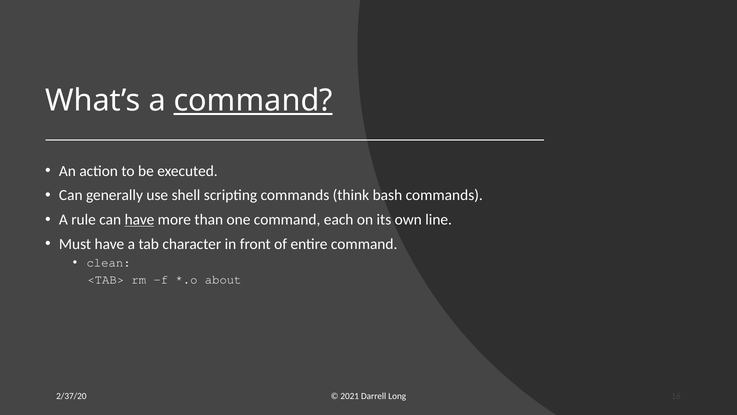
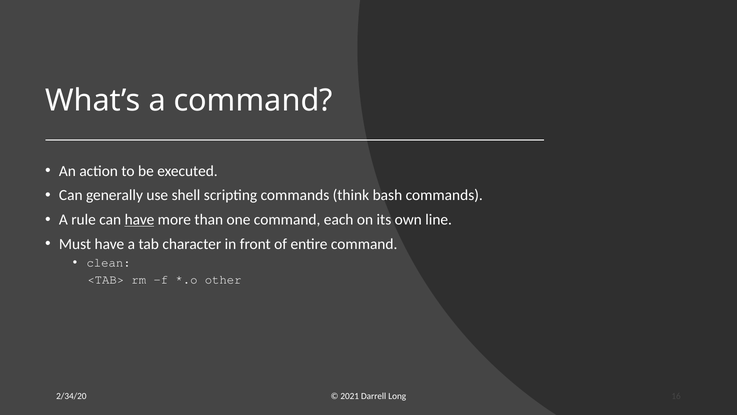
command underline: present -> none (253, 101)
about: about -> other (223, 280)
2/37/20: 2/37/20 -> 2/34/20 (71, 396)
